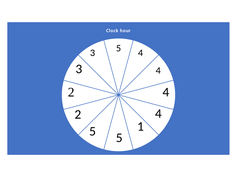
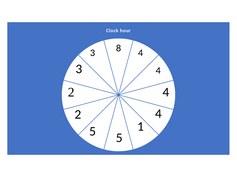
3 5: 5 -> 8 (119, 48)
